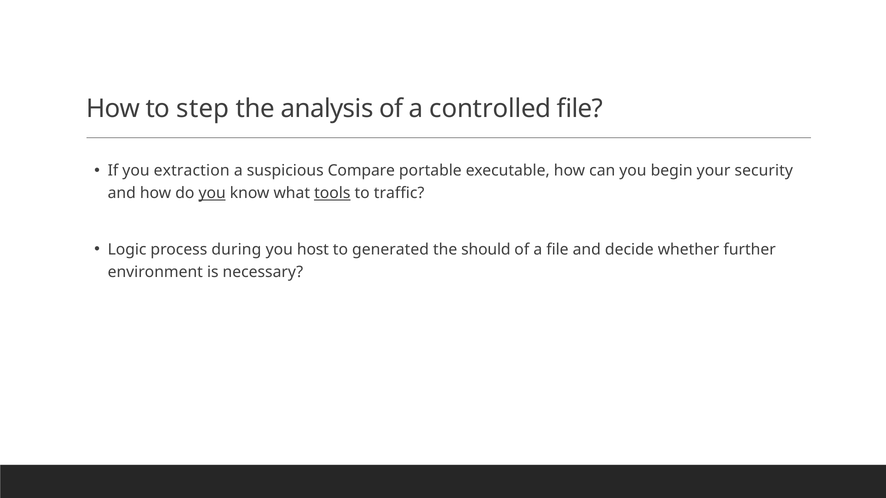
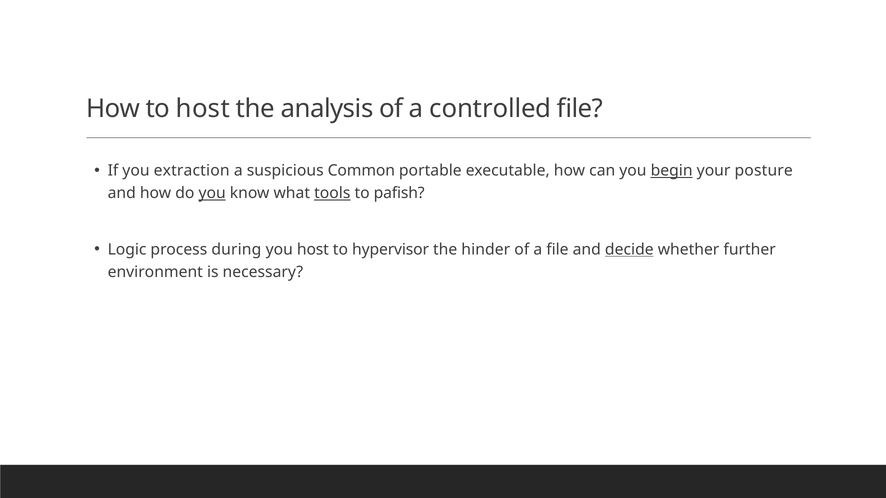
to step: step -> host (203, 109)
Compare: Compare -> Common (361, 171)
begin underline: none -> present (672, 171)
security: security -> posture (764, 171)
traffic: traffic -> pafish (399, 193)
generated: generated -> hypervisor (391, 250)
should: should -> hinder (486, 250)
decide underline: none -> present (629, 250)
